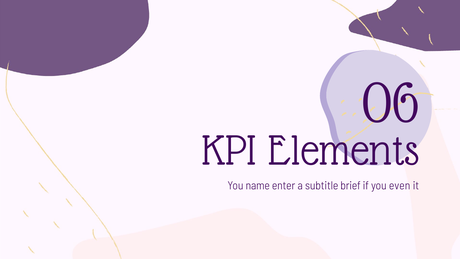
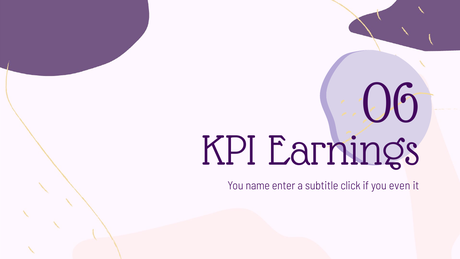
Elements: Elements -> Earnings (344, 150)
brief: brief -> click (351, 186)
